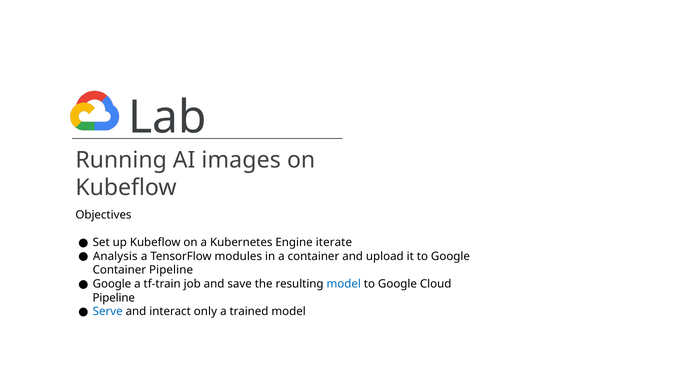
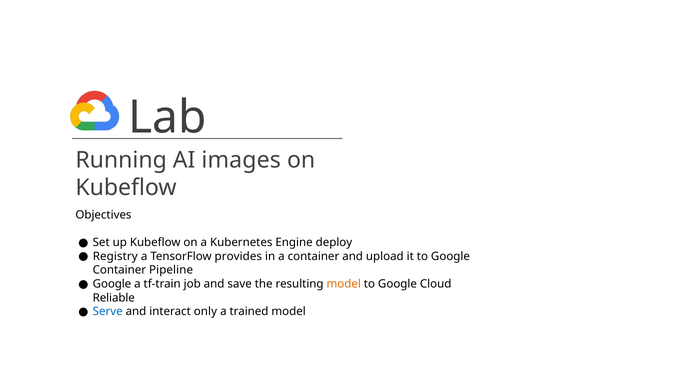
iterate: iterate -> deploy (334, 243)
Analysis: Analysis -> Registry (115, 256)
modules: modules -> provides (238, 256)
model colour: blue -> orange (344, 284)
Pipeline: Pipeline -> Reliable (114, 298)
